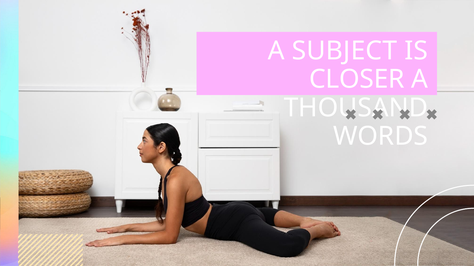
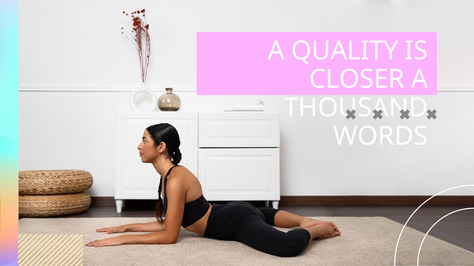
SUBJECT: SUBJECT -> QUALITY (345, 51)
